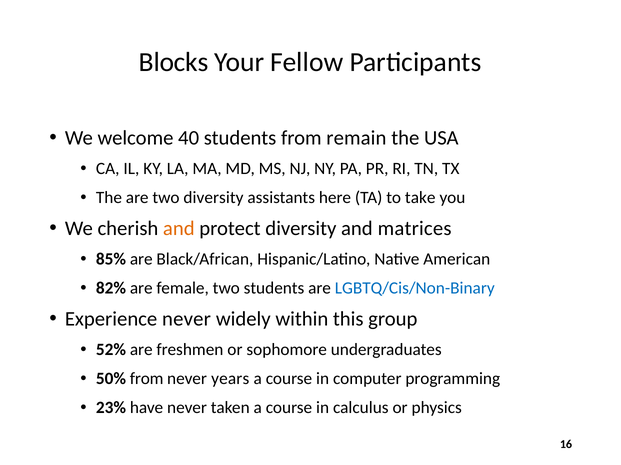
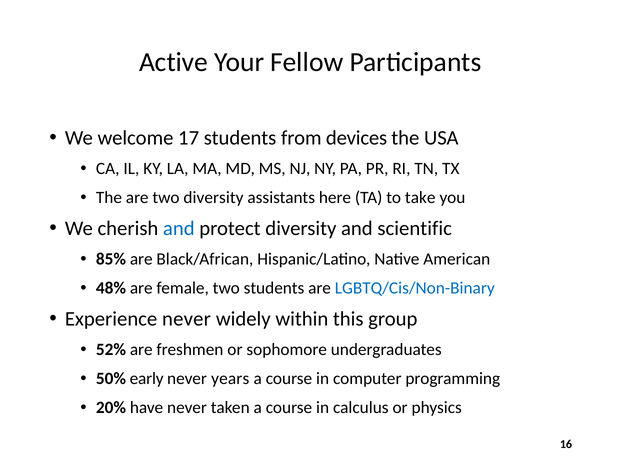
Blocks: Blocks -> Active (174, 62)
40: 40 -> 17 (189, 138)
remain: remain -> devices (357, 138)
and colour: orange -> blue (179, 229)
matrices: matrices -> scientific (415, 229)
82%: 82% -> 48% (111, 289)
50% from: from -> early (147, 379)
23%: 23% -> 20% (111, 408)
